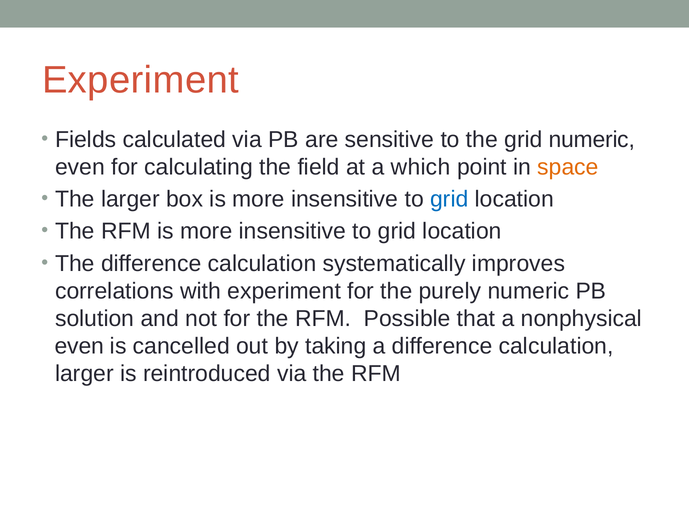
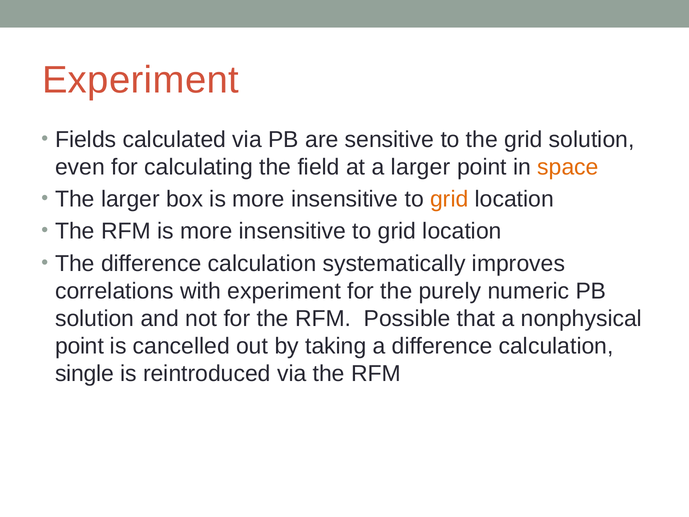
grid numeric: numeric -> solution (592, 139)
a which: which -> larger (421, 167)
grid colour: blue -> orange (449, 199)
even: even -> point (79, 346)
larger: larger -> single (85, 374)
